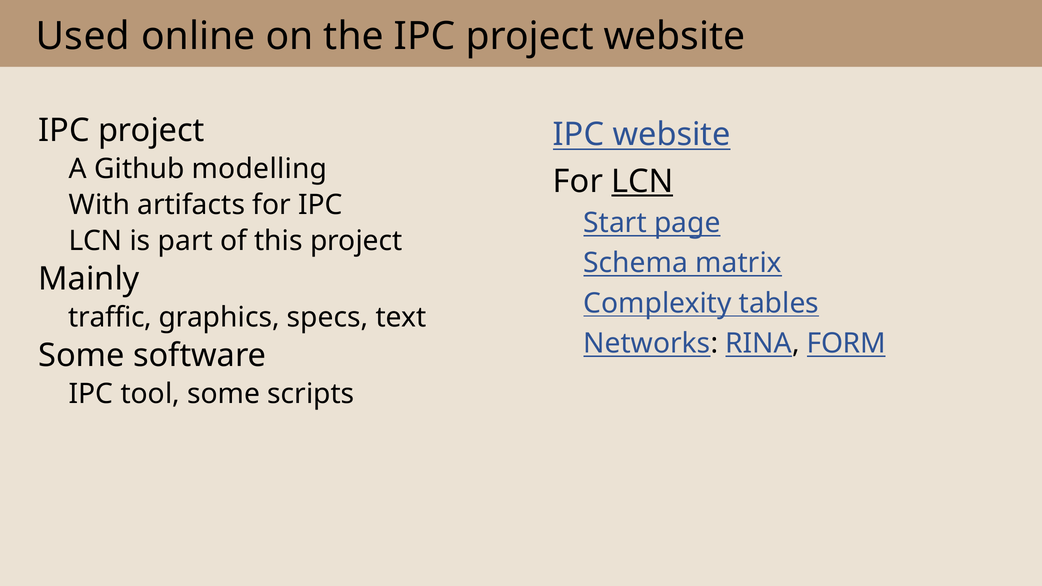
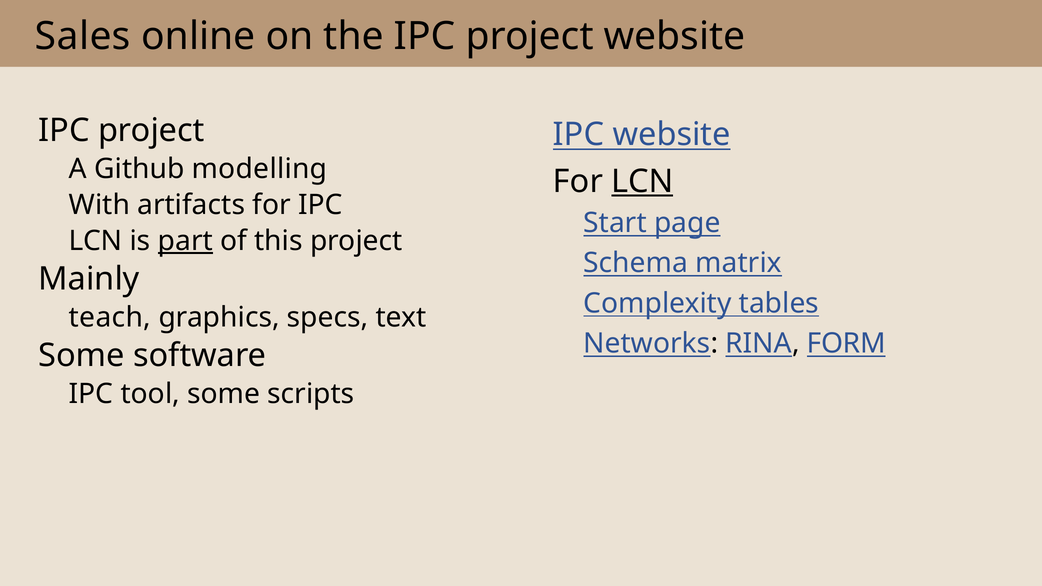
Used: Used -> Sales (83, 36)
part underline: none -> present (185, 241)
traffic: traffic -> teach (110, 318)
